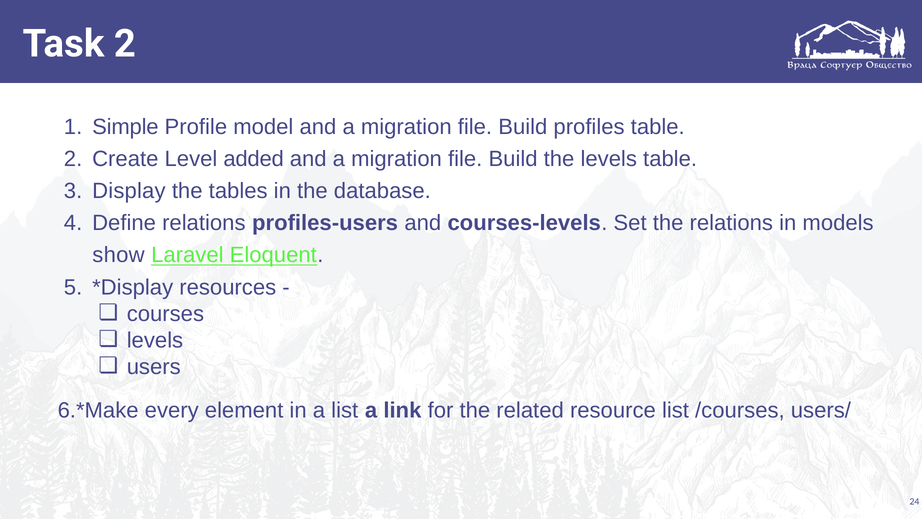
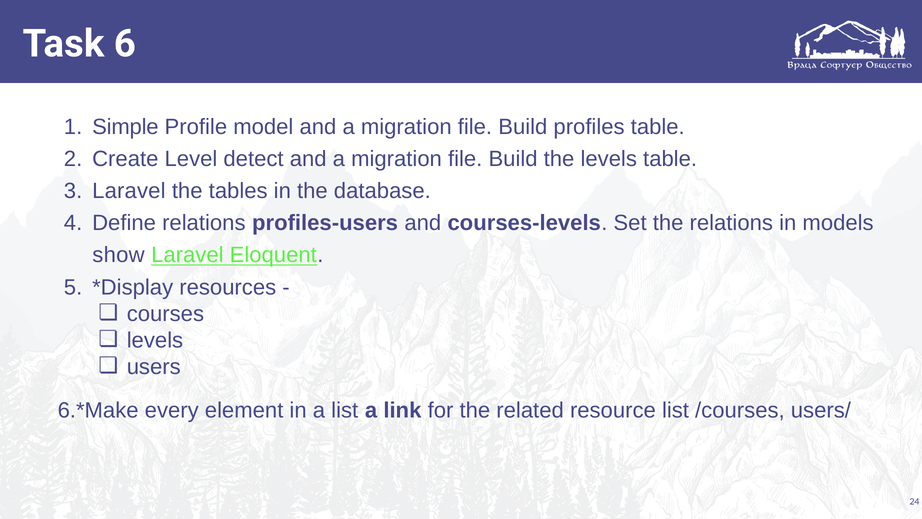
Task 2: 2 -> 6 (125, 44)
added: added -> detect (254, 159)
3 Display: Display -> Laravel (129, 191)
